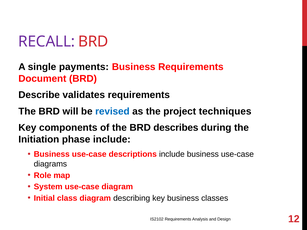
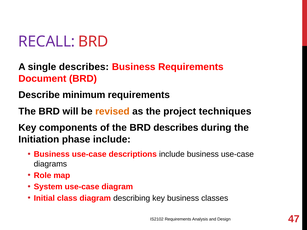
single payments: payments -> describes (84, 67)
validates: validates -> minimum (84, 95)
revised colour: blue -> orange (112, 111)
12: 12 -> 47 (294, 219)
